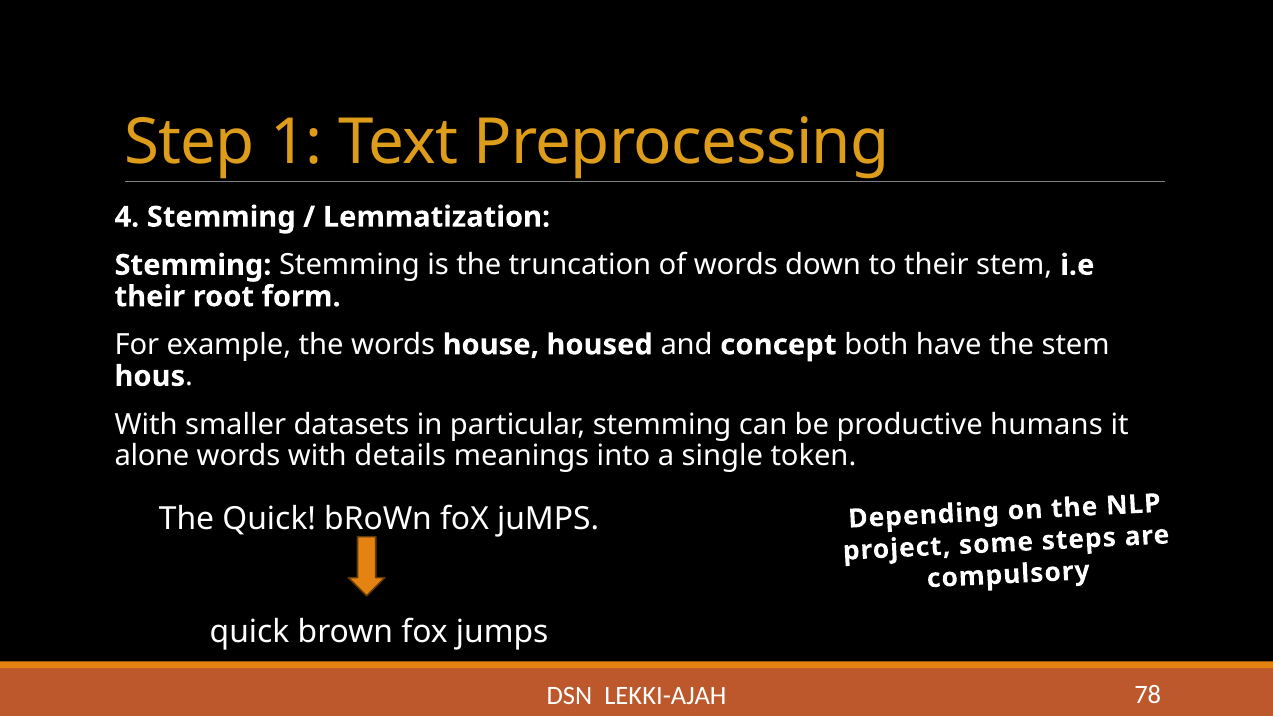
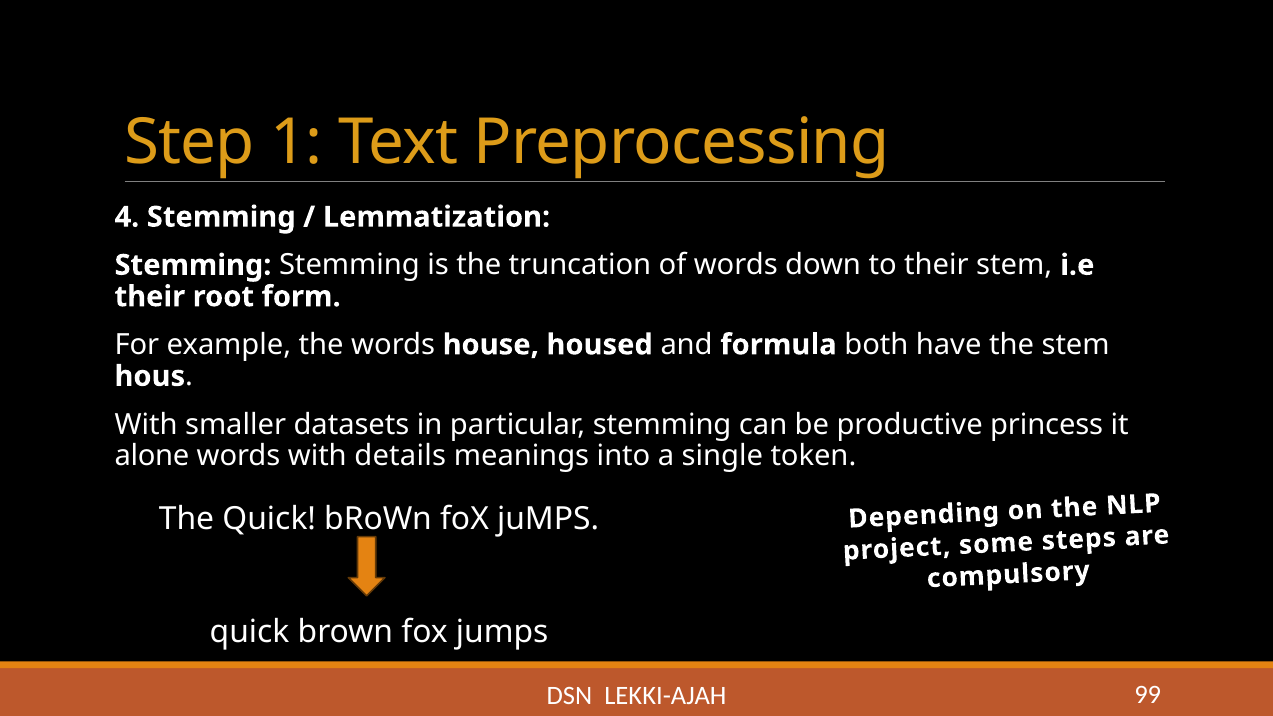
concept: concept -> formula (778, 345)
humans: humans -> princess (1047, 424)
78: 78 -> 99 (1148, 695)
